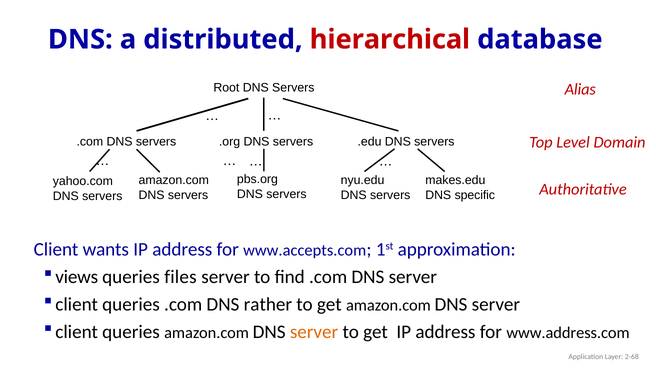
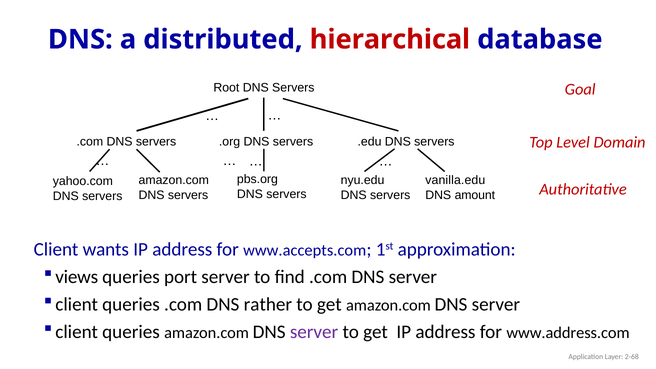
Alias: Alias -> Goal (580, 89)
makes.edu: makes.edu -> vanilla.edu (455, 180)
specific: specific -> amount (475, 195)
files: files -> port (181, 277)
server colour: orange -> purple (314, 332)
